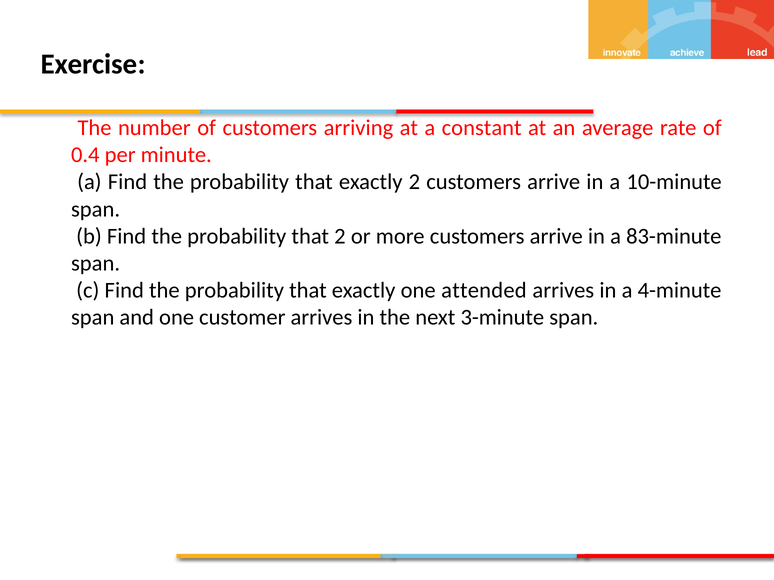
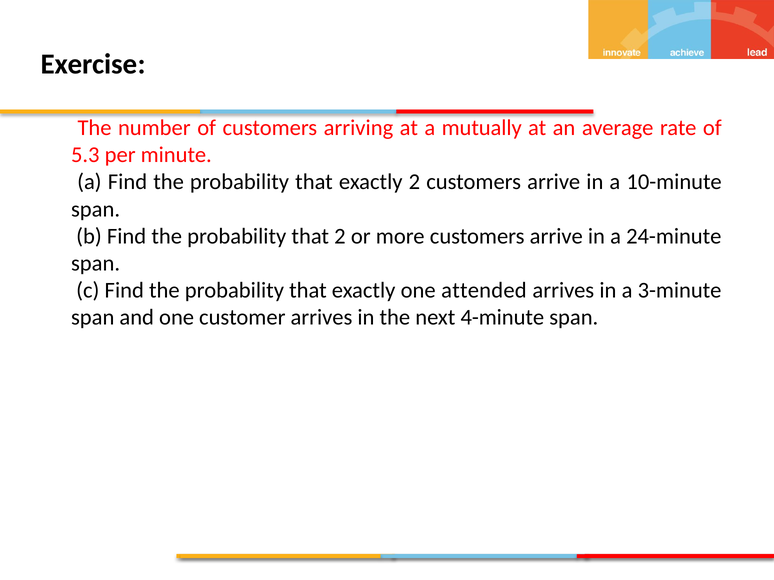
constant: constant -> mutually (482, 128)
0.4: 0.4 -> 5.3 (85, 155)
83-minute: 83-minute -> 24-minute (674, 236)
4-minute: 4-minute -> 3-minute (680, 291)
3-minute: 3-minute -> 4-minute (502, 318)
